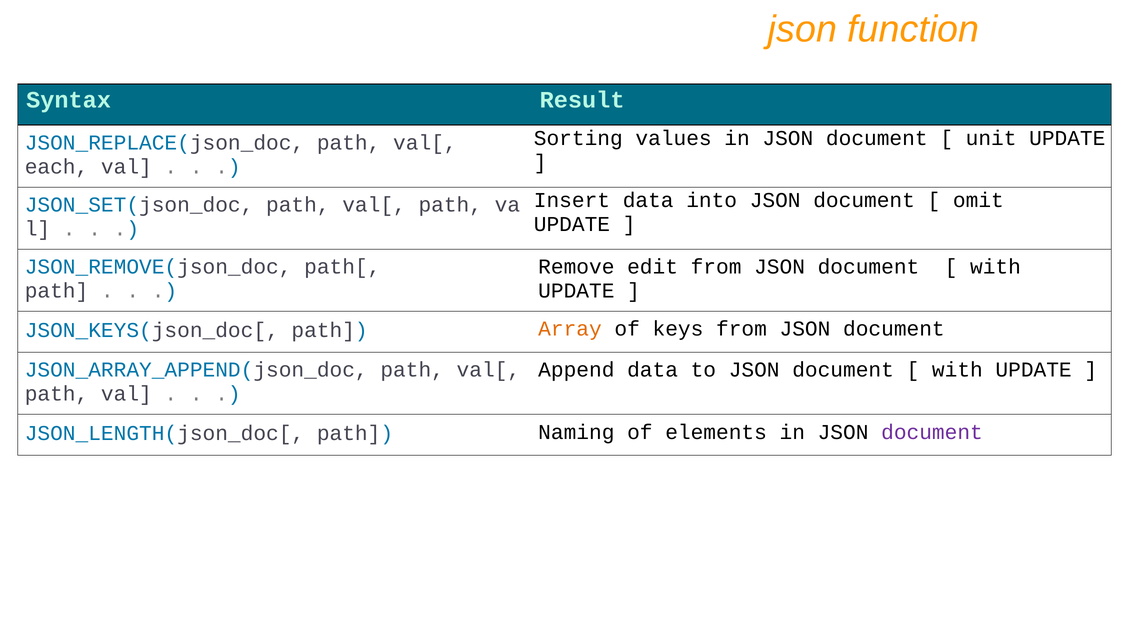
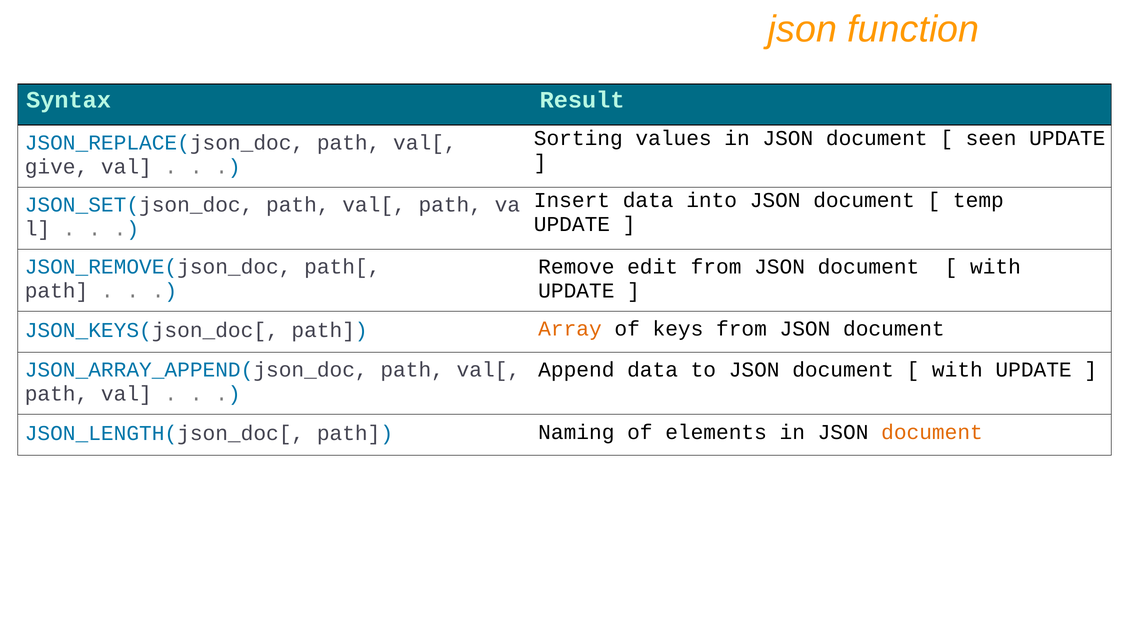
unit: unit -> seen (991, 138)
each: each -> give (57, 167)
omit: omit -> temp (978, 200)
document colour: purple -> orange (932, 432)
